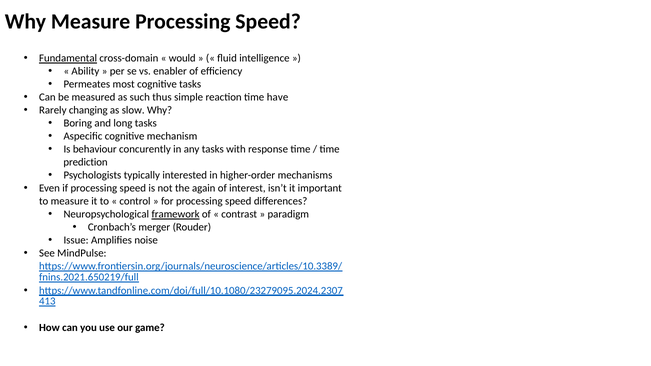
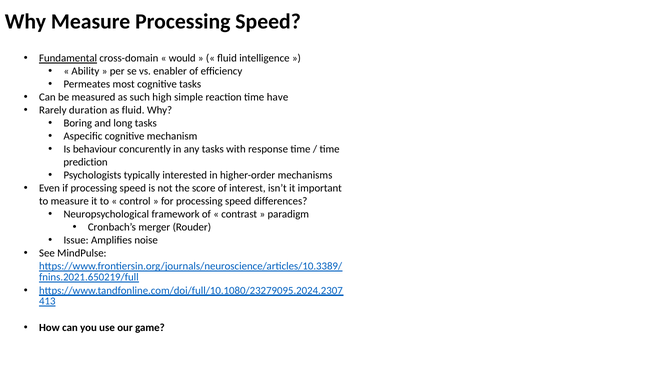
thus: thus -> high (162, 97)
changing: changing -> duration (88, 110)
as slow: slow -> fluid (133, 110)
again: again -> score (204, 188)
framework underline: present -> none (176, 214)
